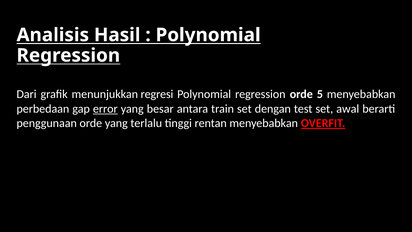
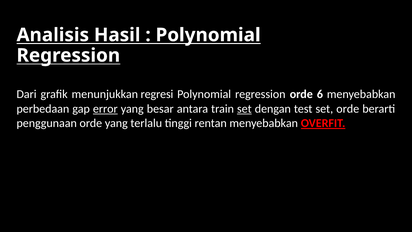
5: 5 -> 6 (320, 94)
set underline: none -> present (244, 109)
set awal: awal -> orde (348, 109)
